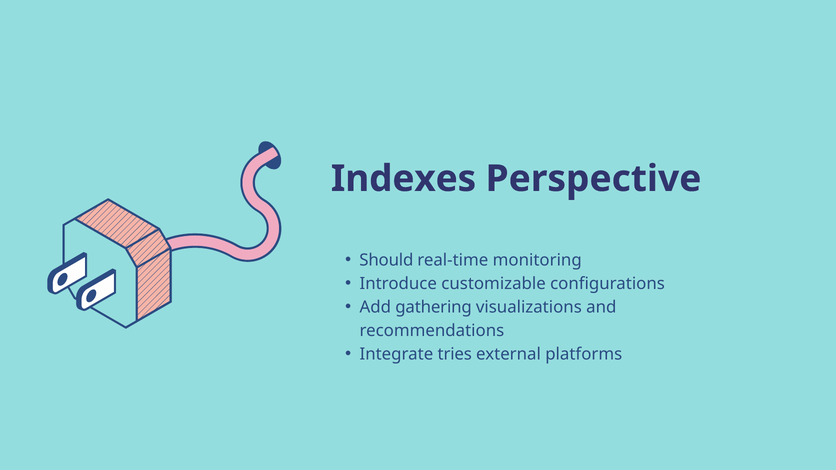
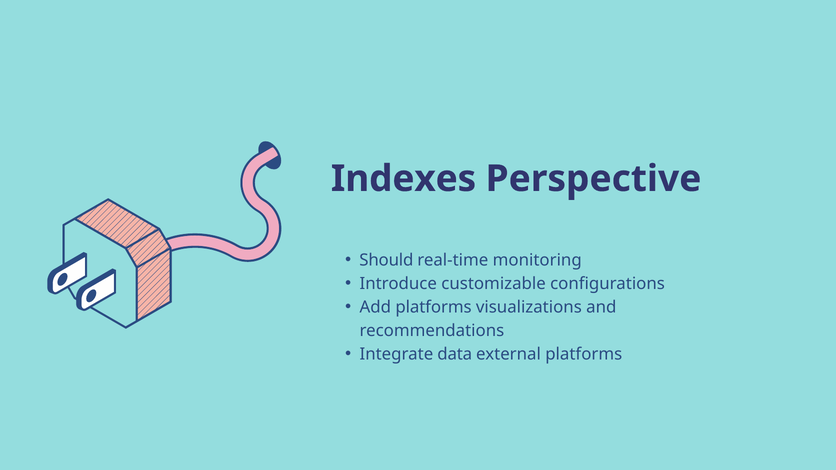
Add gathering: gathering -> platforms (433, 307)
tries: tries -> data (455, 355)
